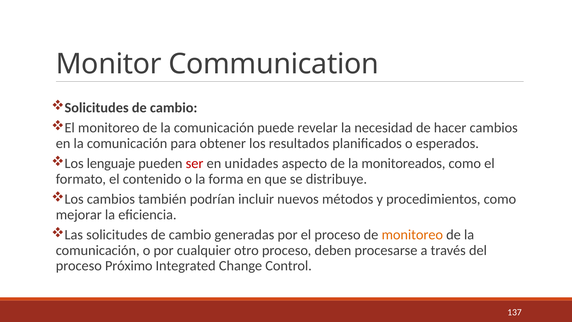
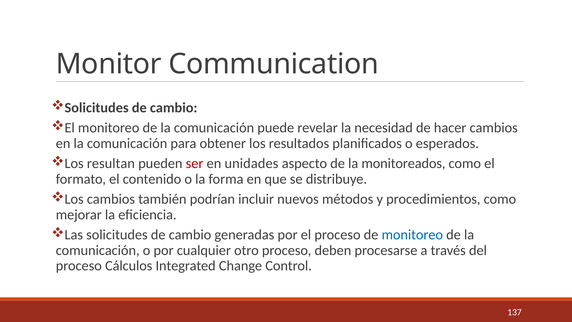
lenguaje: lenguaje -> resultan (111, 163)
monitoreo colour: orange -> blue (412, 235)
Próximo: Próximo -> Cálculos (129, 266)
